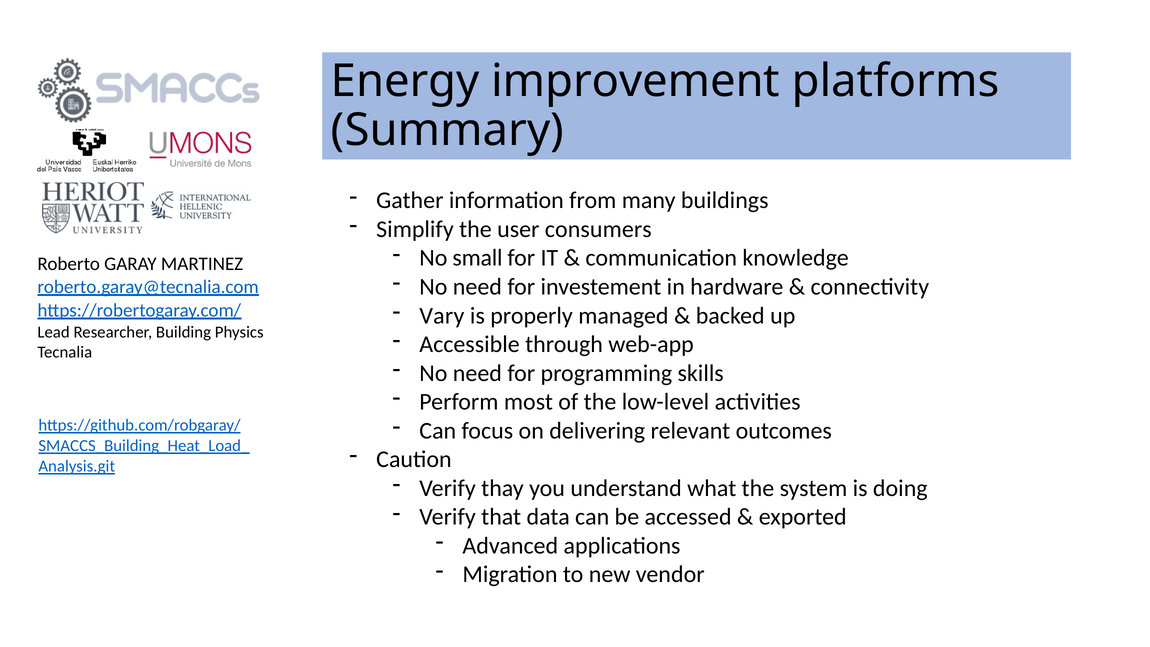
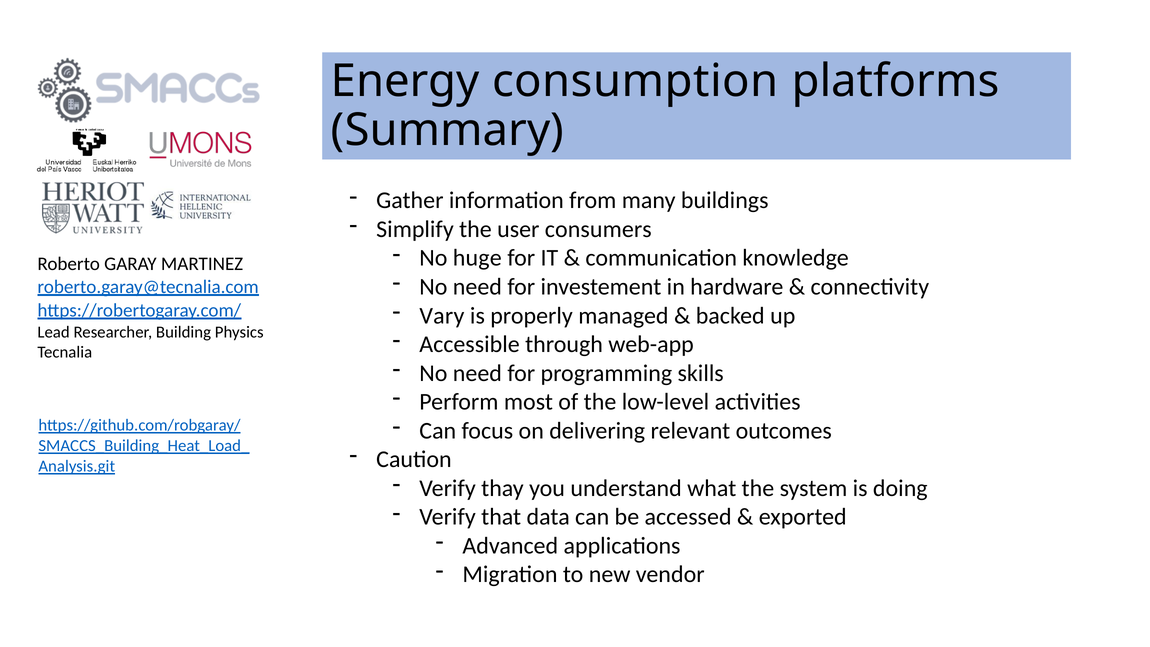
improvement: improvement -> consumption (635, 81)
small: small -> huge (477, 258)
